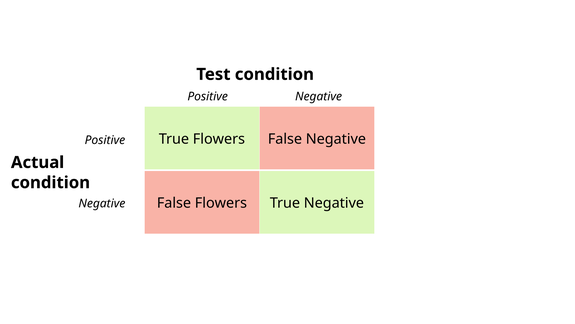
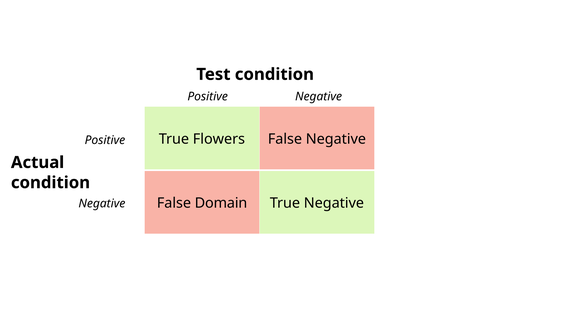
False Flowers: Flowers -> Domain (221, 203)
